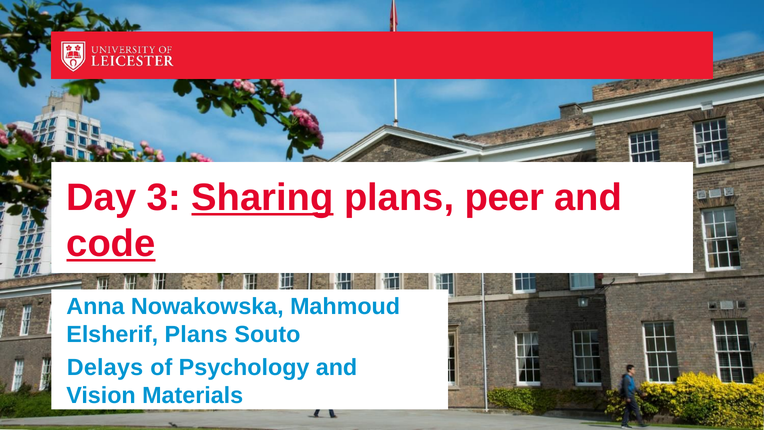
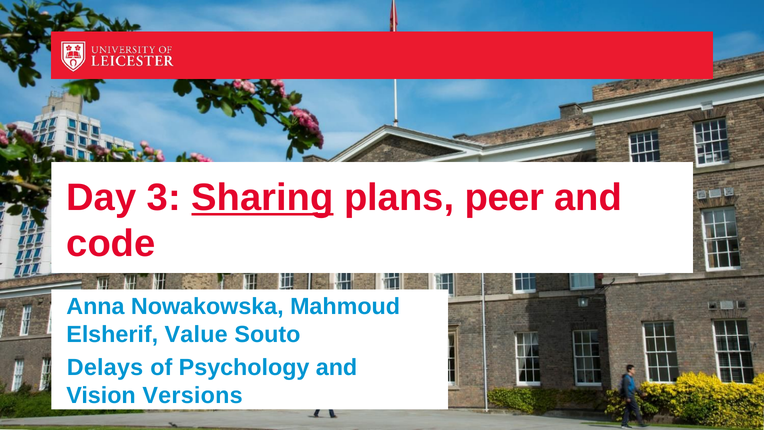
code underline: present -> none (111, 244)
Elsherif Plans: Plans -> Value (196, 334)
Materials: Materials -> Versions (193, 395)
